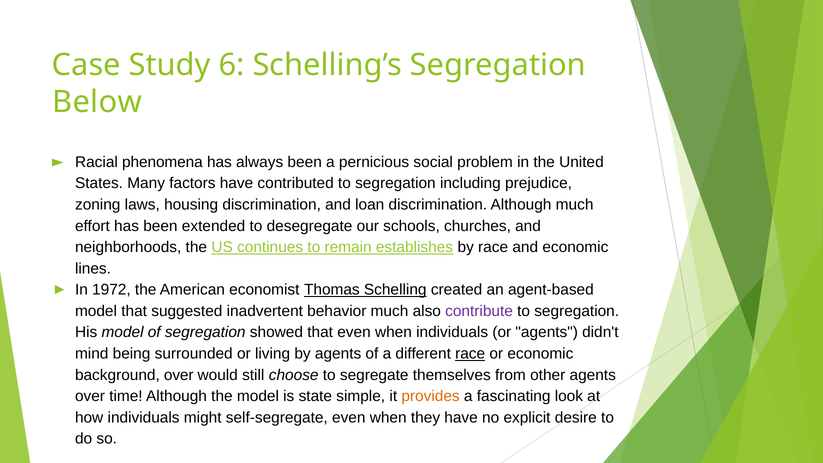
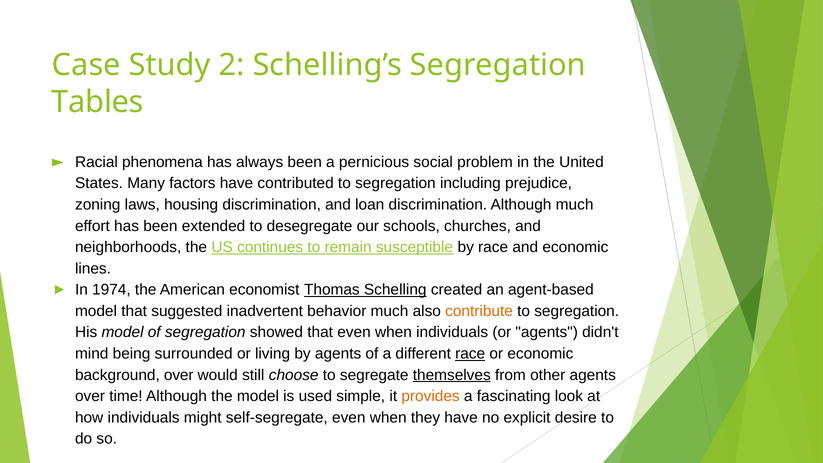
6: 6 -> 2 (232, 65)
Below: Below -> Tables (98, 102)
establishes: establishes -> susceptible (414, 247)
1972: 1972 -> 1974 (111, 290)
contribute colour: purple -> orange (479, 311)
themselves underline: none -> present (452, 375)
state: state -> used (315, 396)
